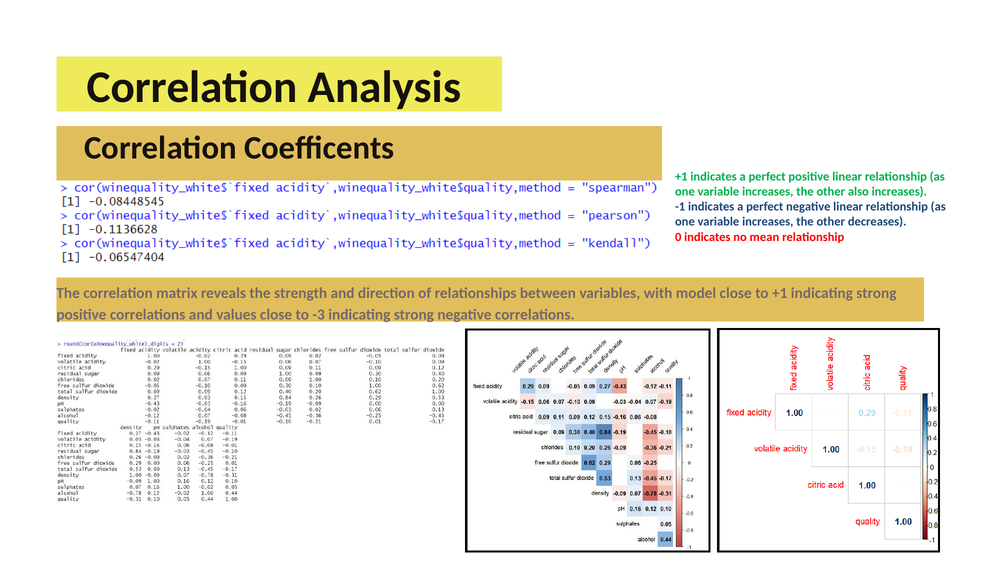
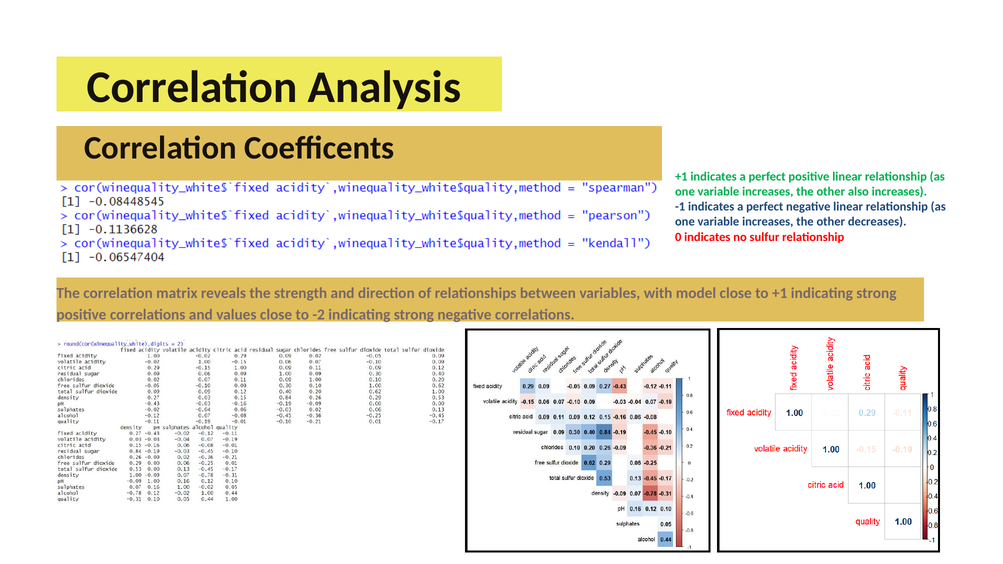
mean: mean -> sulfur (765, 237)
-3: -3 -> -2 (319, 315)
